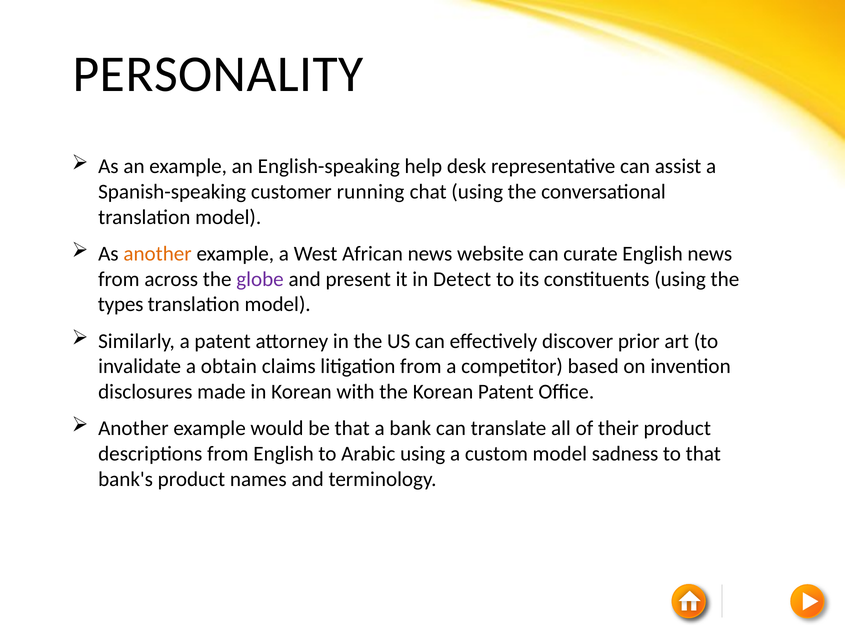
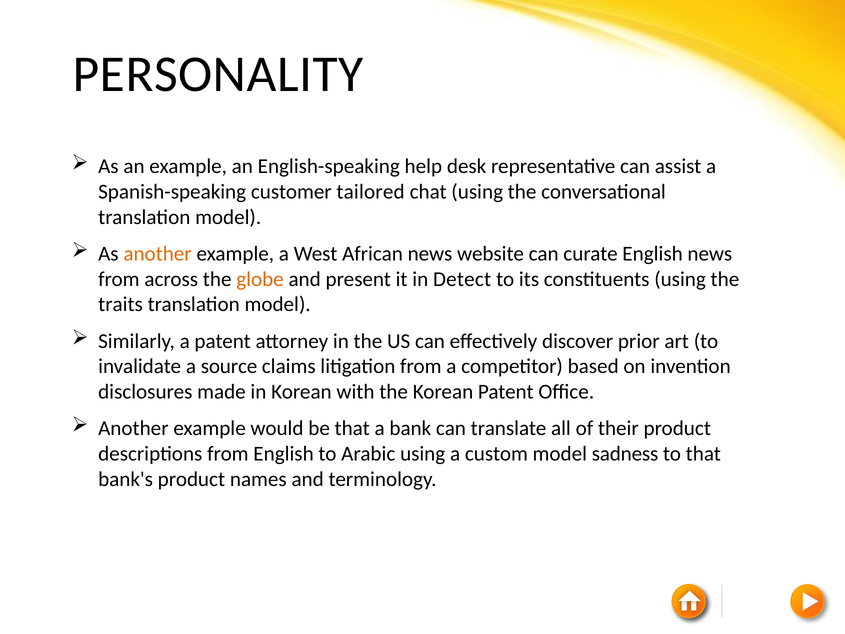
running: running -> tailored (371, 192)
globe colour: purple -> orange (260, 279)
types: types -> traits (121, 304)
obtain: obtain -> source (229, 366)
